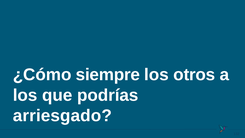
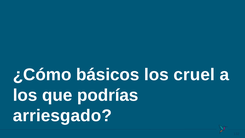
siempre: siempre -> básicos (108, 75)
otros: otros -> cruel (194, 75)
